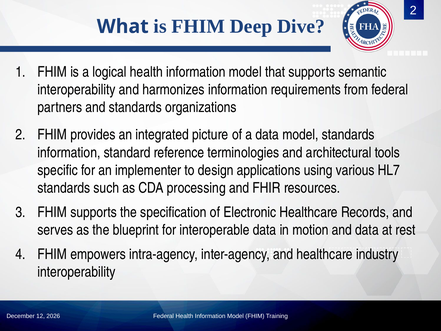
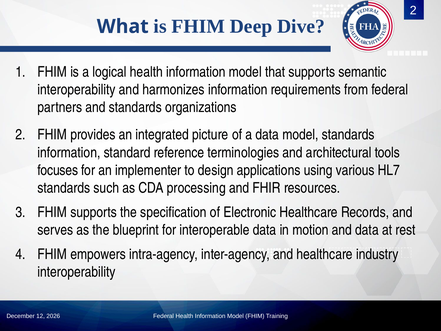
specific: specific -> focuses (58, 170)
